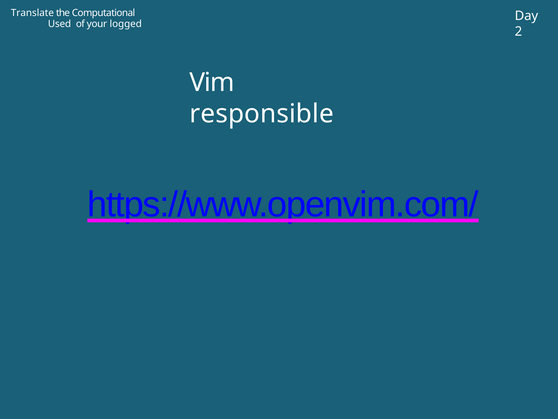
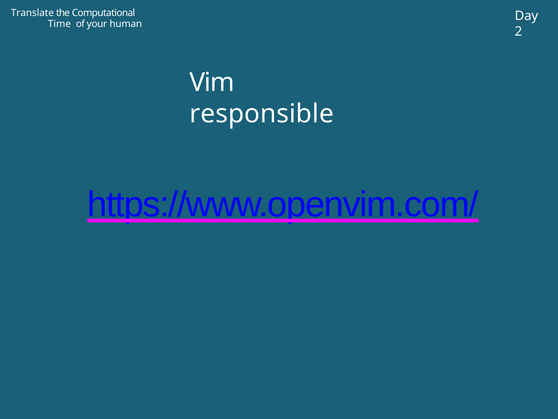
Used: Used -> Time (59, 24)
logged: logged -> human (126, 24)
